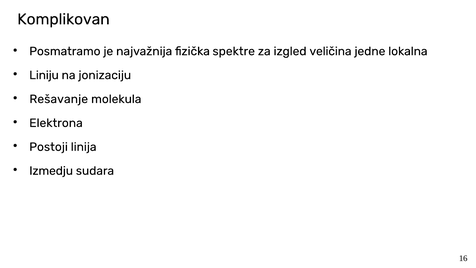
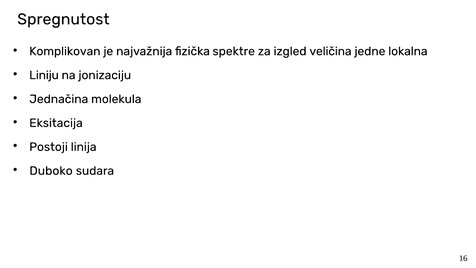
Komplikovan: Komplikovan -> Spregnutost (63, 19)
Posmatramo: Posmatramo -> Komplikovan (65, 51)
Rešavanje: Rešavanje -> Jednačina (59, 99)
Elektrona: Elektrona -> Eksitacija (56, 123)
Izmedju: Izmedju -> Duboko (51, 171)
